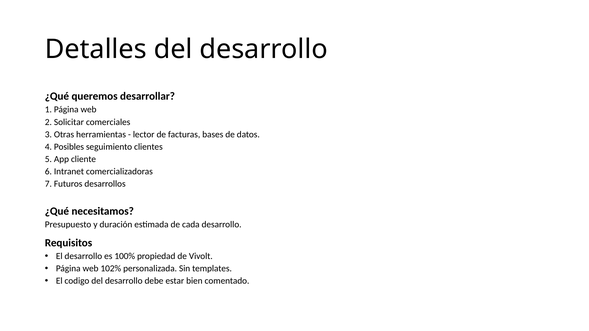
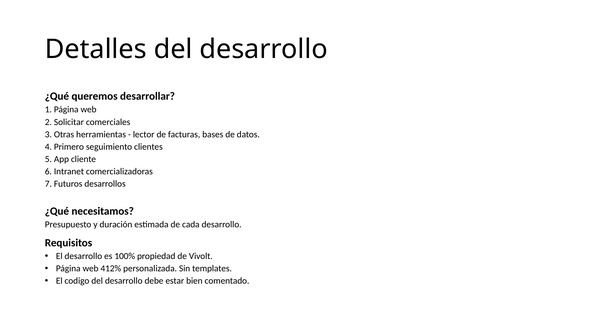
Posibles: Posibles -> Primero (69, 147)
102%: 102% -> 412% (111, 269)
